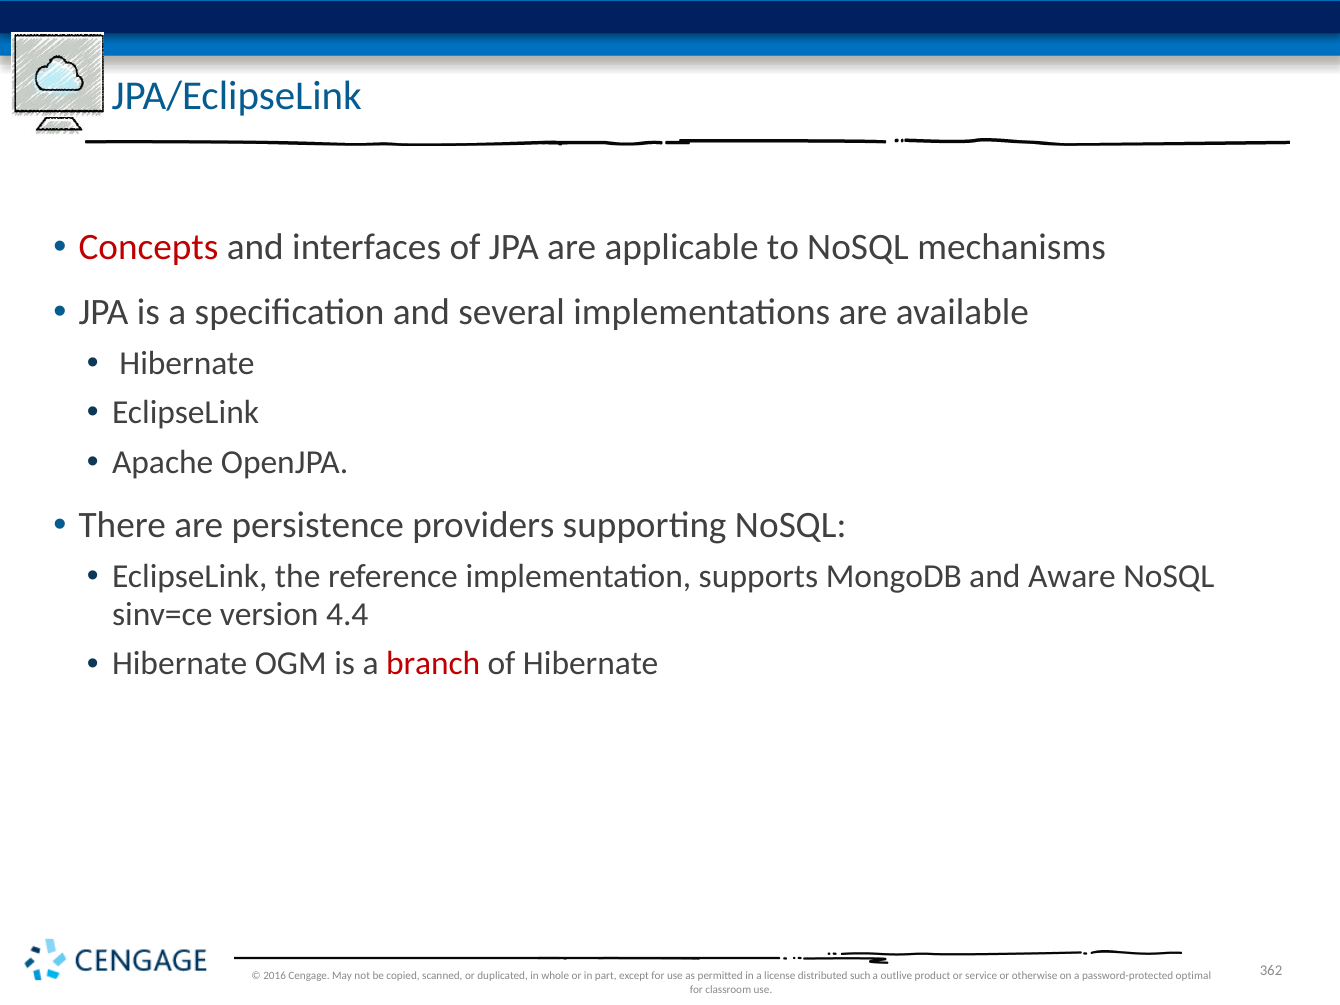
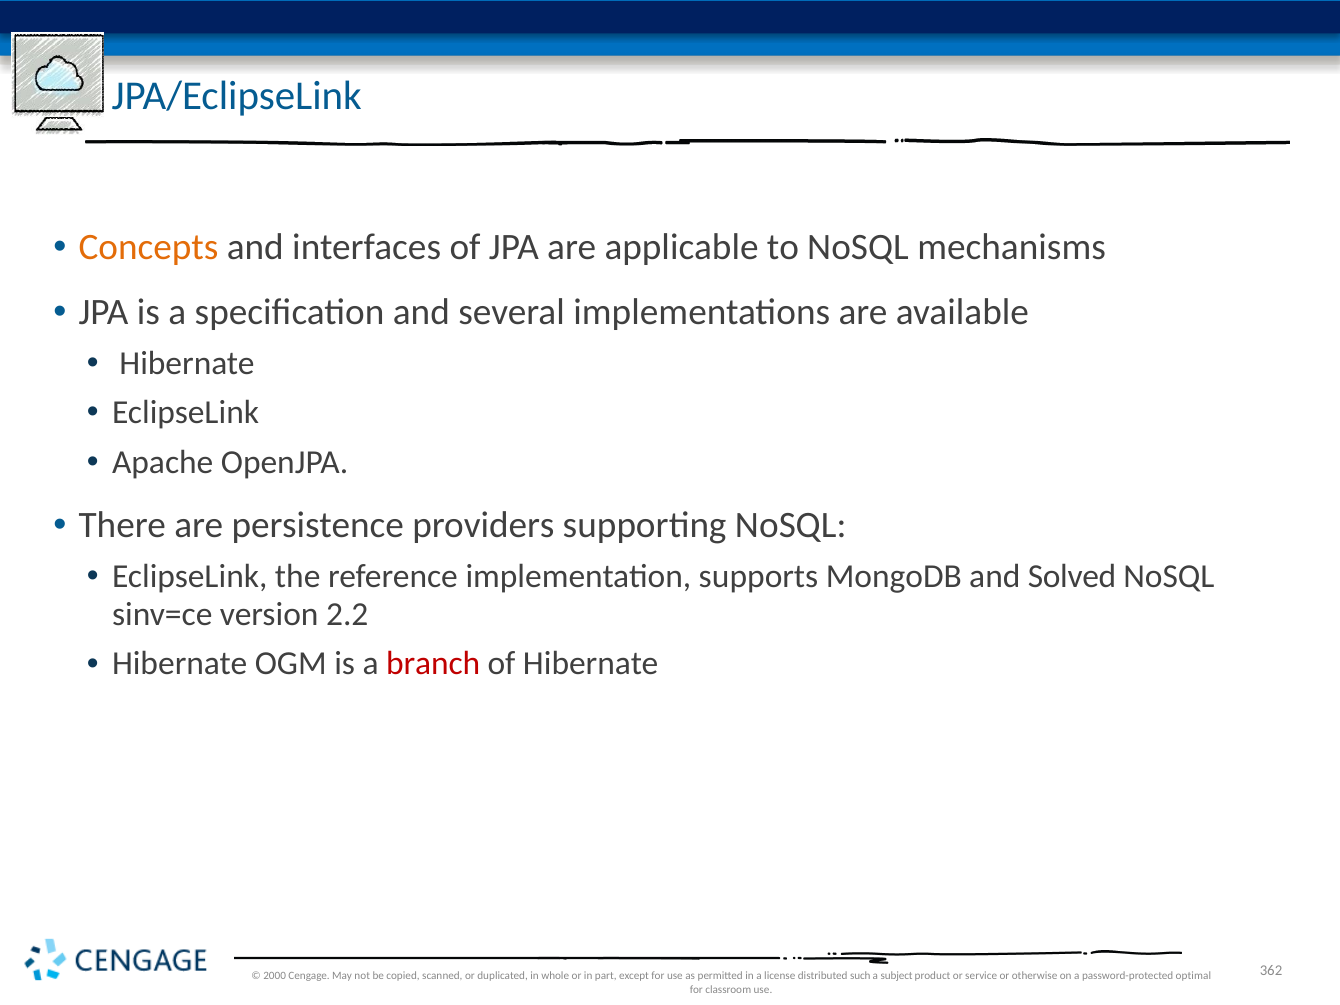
Concepts colour: red -> orange (149, 247)
Aware: Aware -> Solved (1072, 576)
4.4: 4.4 -> 2.2 (347, 615)
2016: 2016 -> 2000 (275, 976)
outlive: outlive -> subject (897, 976)
